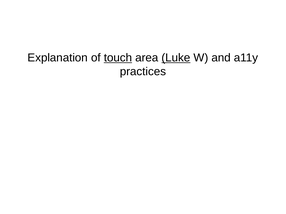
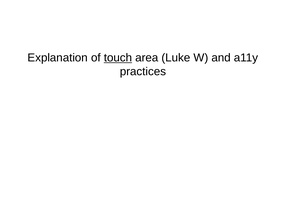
Luke underline: present -> none (176, 58)
